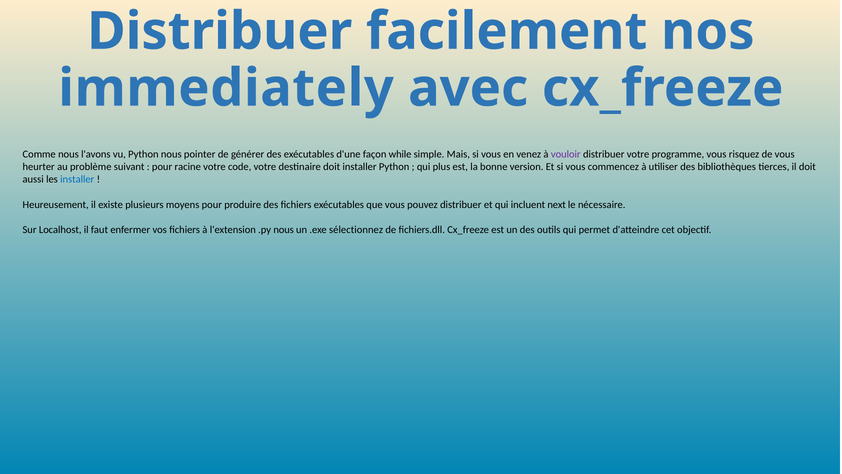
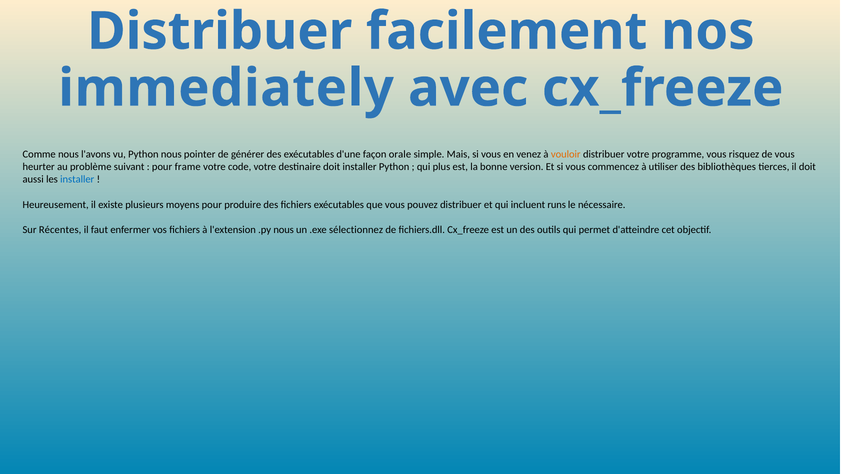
while: while -> orale (400, 154)
vouloir colour: purple -> orange (566, 154)
racine: racine -> frame (188, 167)
next: next -> runs (557, 205)
Localhost: Localhost -> Récentes (60, 230)
